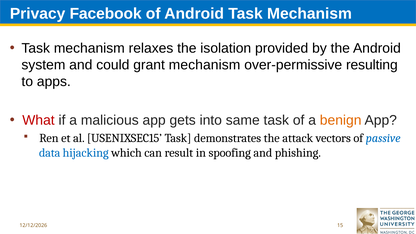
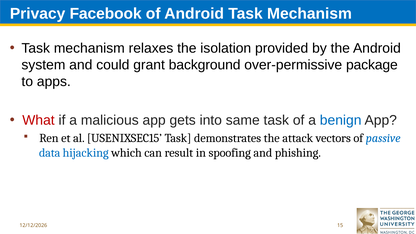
grant mechanism: mechanism -> background (205, 65)
resulting: resulting -> package (372, 65)
benign colour: orange -> blue (341, 120)
